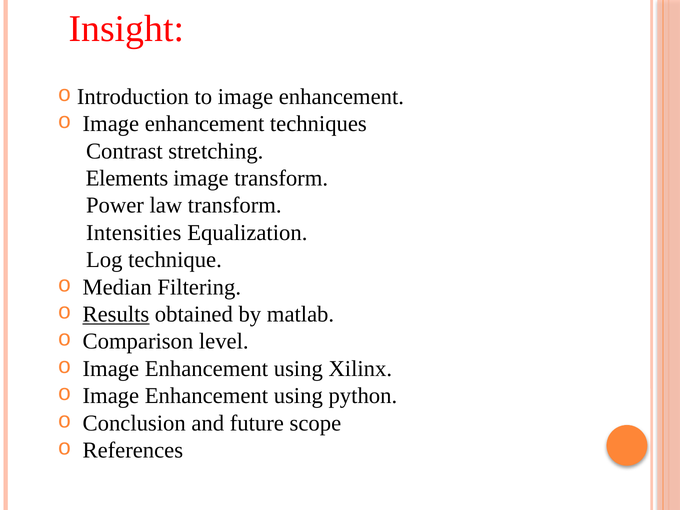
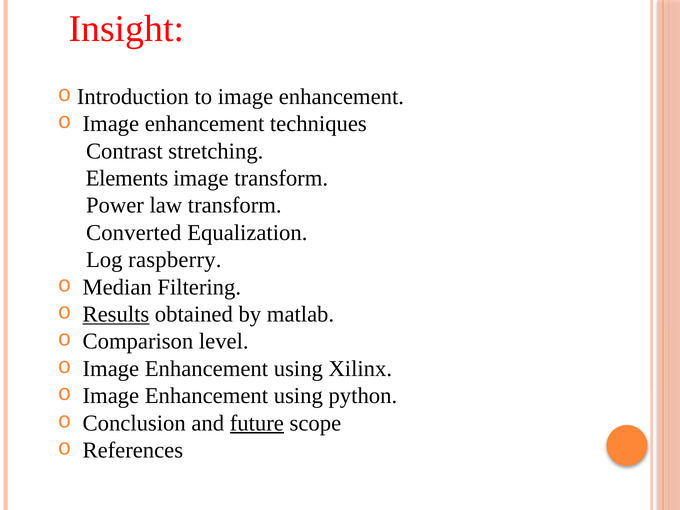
Intensities: Intensities -> Converted (134, 233)
technique: technique -> raspberry (175, 260)
future underline: none -> present (257, 423)
